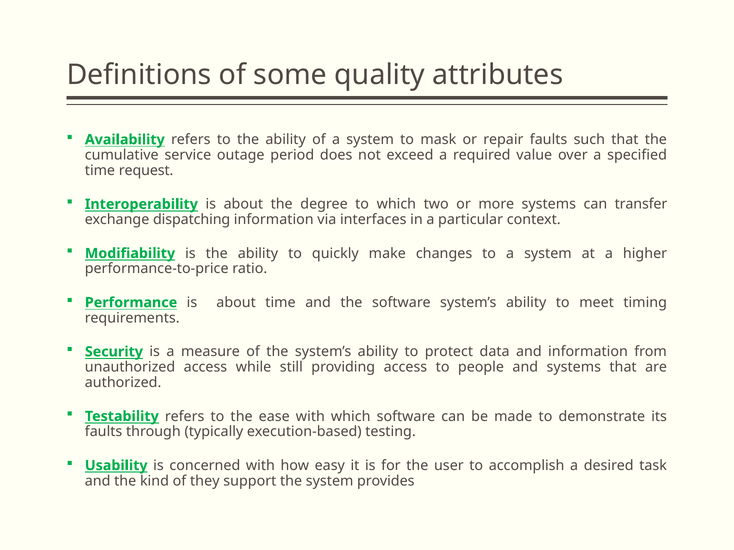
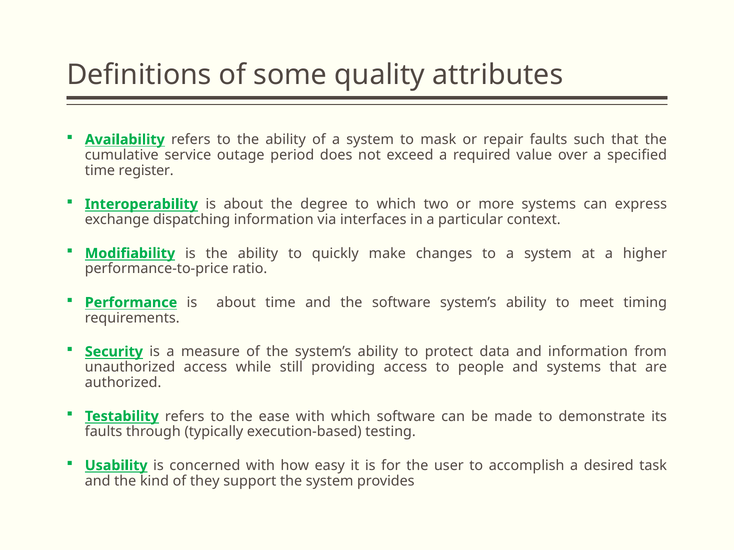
request: request -> register (146, 171)
transfer: transfer -> express (641, 204)
